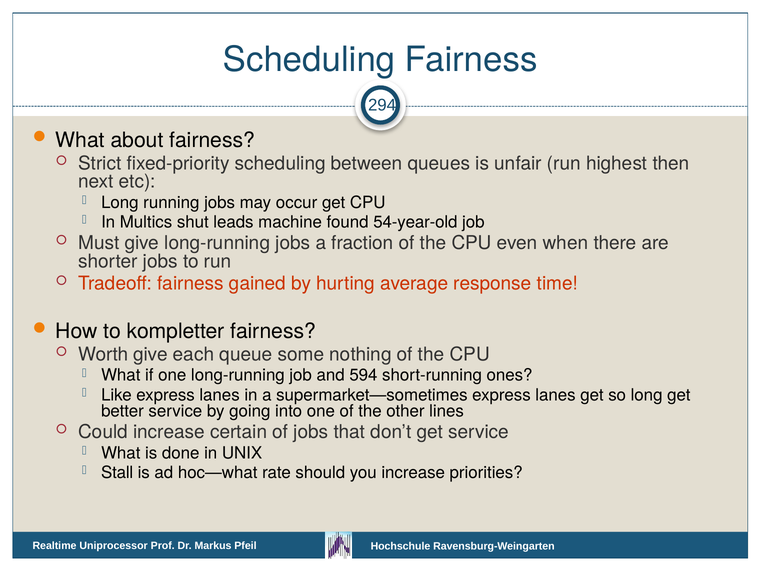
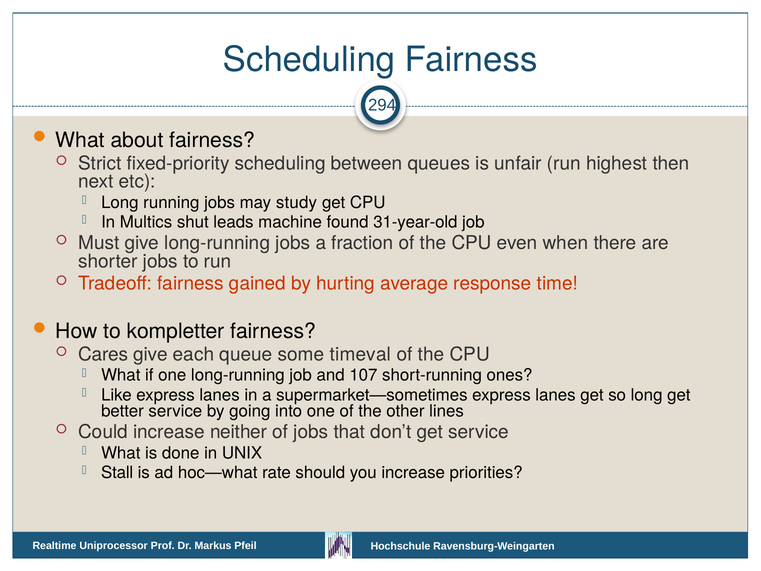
occur: occur -> study (296, 202)
54-year-old: 54-year-old -> 31-year-old (415, 222)
Worth: Worth -> Cares (103, 354)
nothing: nothing -> timeval (360, 354)
594: 594 -> 107 (363, 375)
certain: certain -> neither (239, 432)
